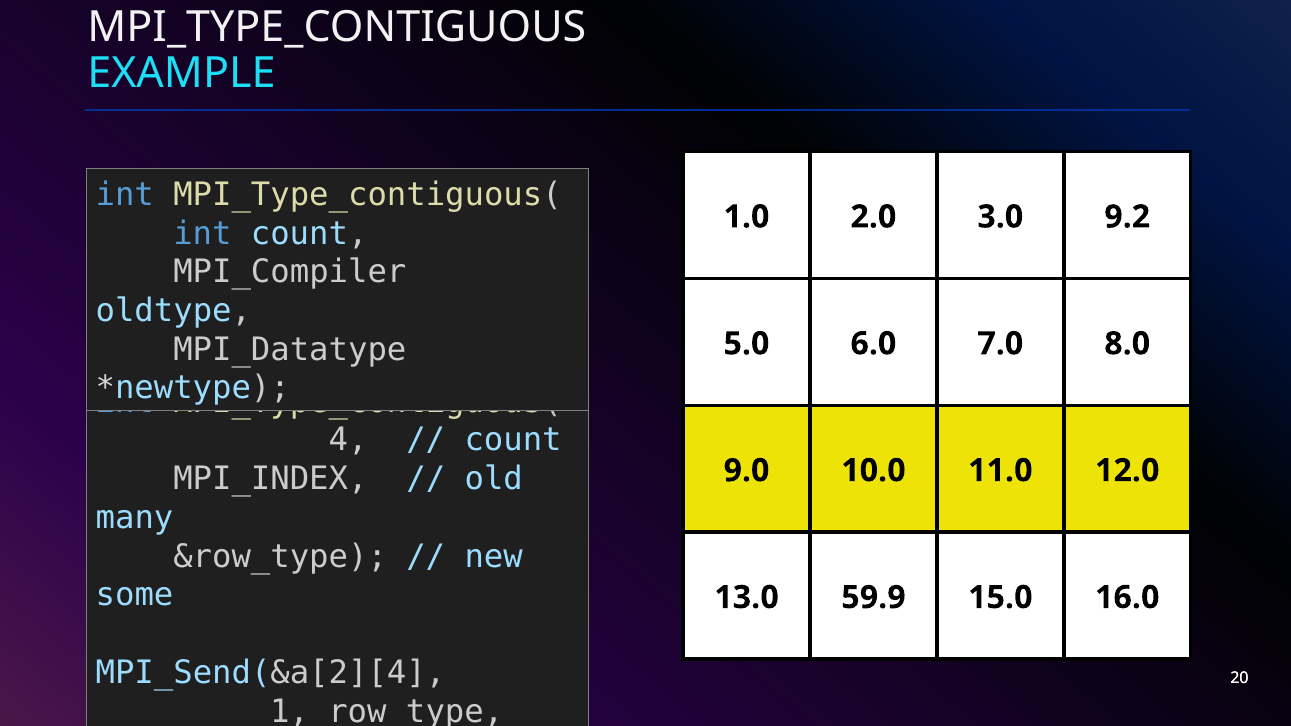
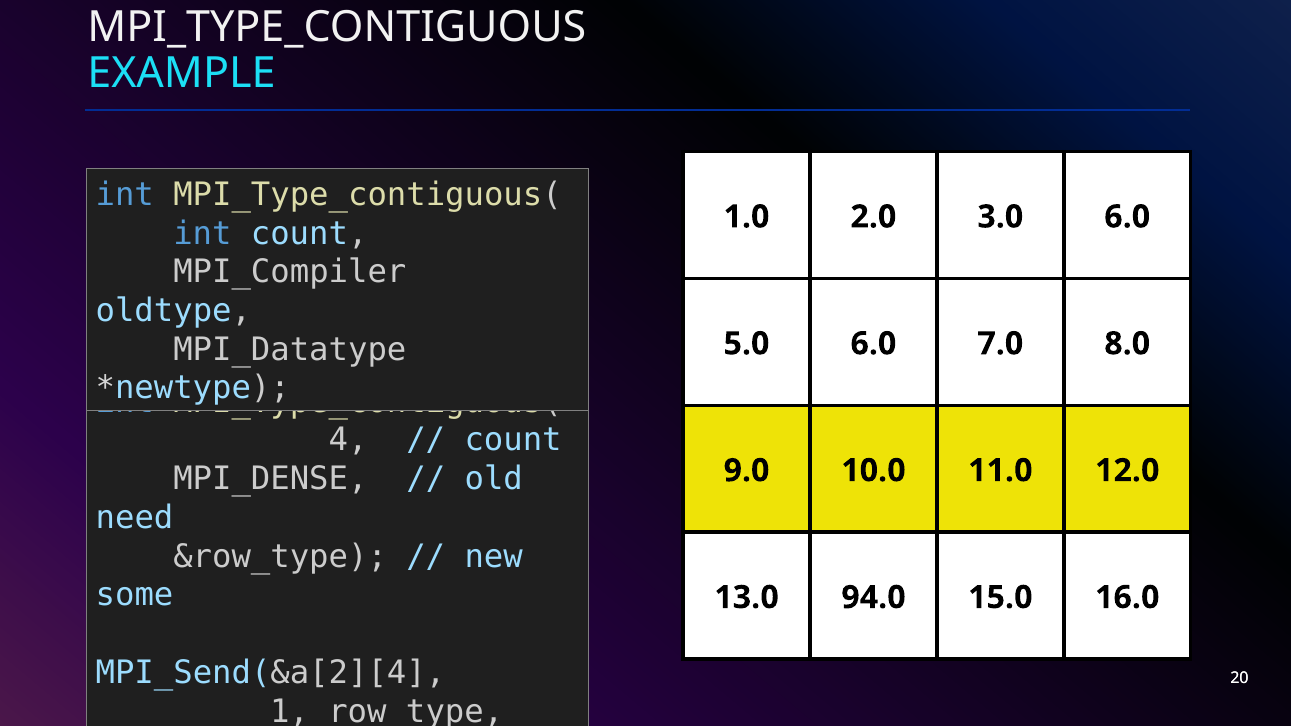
3.0 9.2: 9.2 -> 6.0 (1127, 217)
MPI_INDEX: MPI_INDEX -> MPI_DENSE (270, 479)
many: many -> need (135, 518)
59.9: 59.9 -> 94.0 (873, 598)
